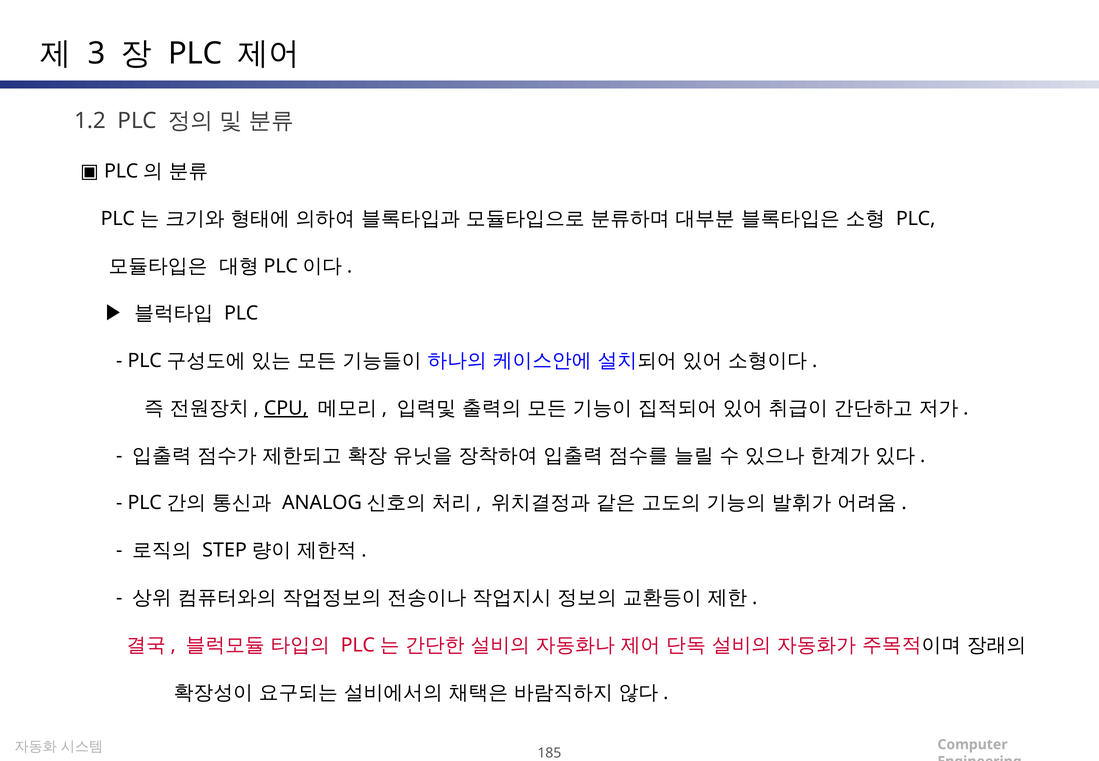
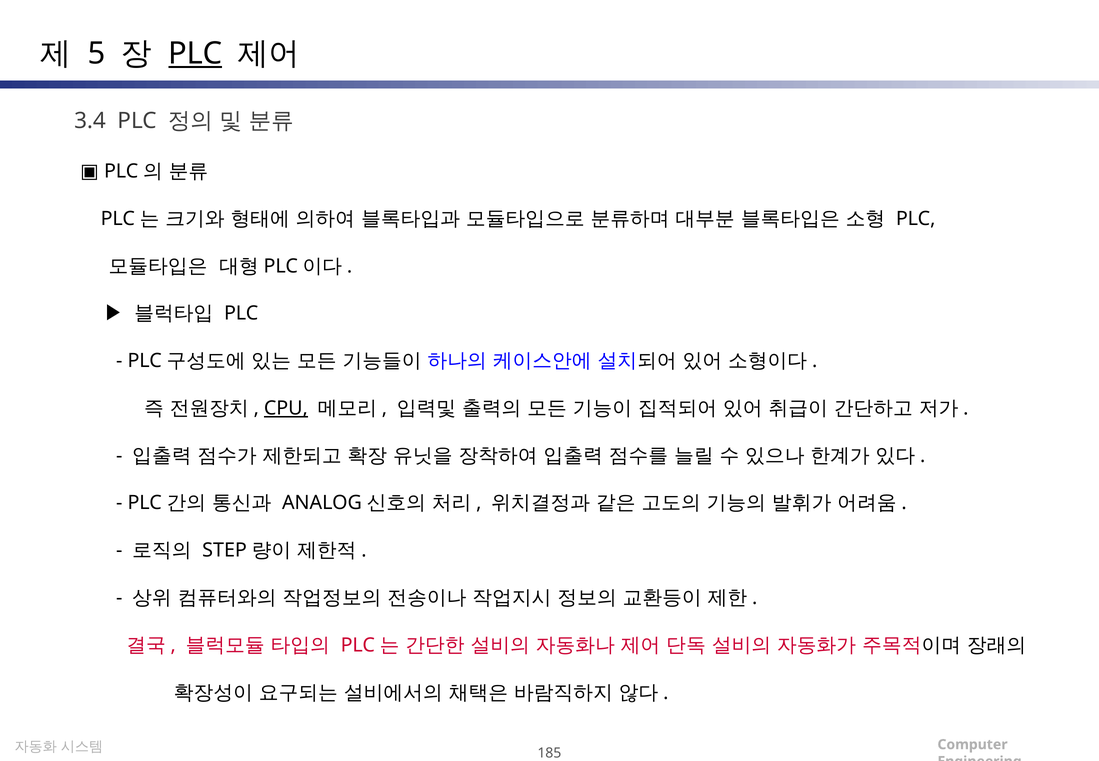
3: 3 -> 5 (97, 54)
PLC underline: none -> present (195, 54)
1.2: 1.2 -> 3.4 (90, 121)
